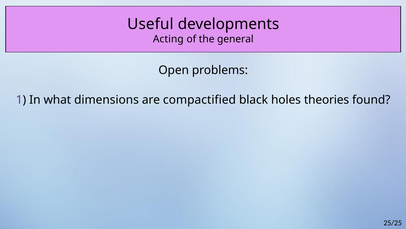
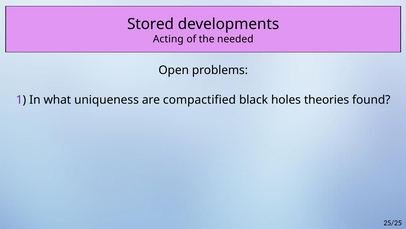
Useful: Useful -> Stored (151, 24)
general: general -> needed (235, 39)
dimensions: dimensions -> uniqueness (107, 100)
